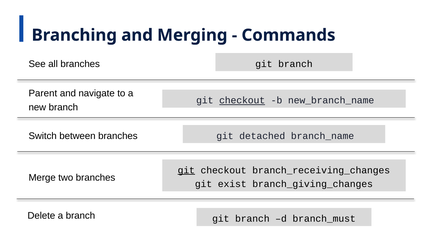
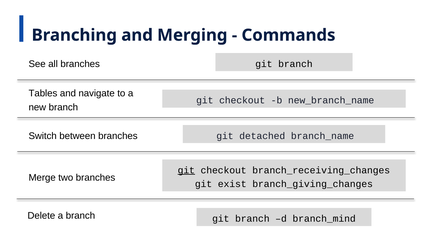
Parent: Parent -> Tables (43, 93)
checkout underline: present -> none (242, 100)
branch_must: branch_must -> branch_mind (324, 219)
